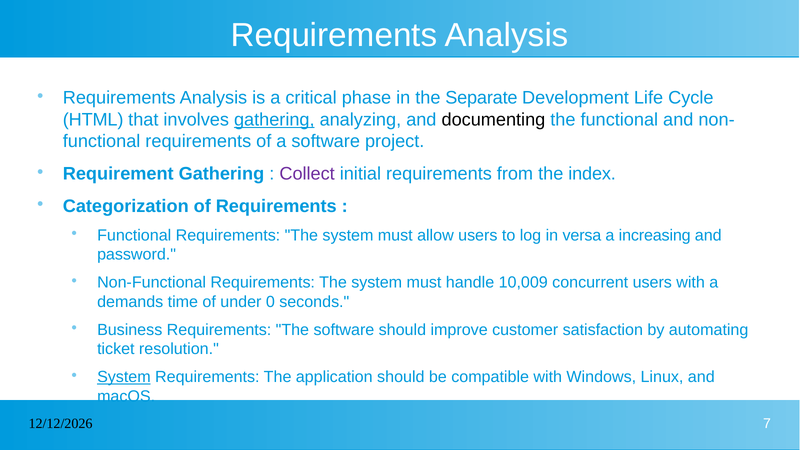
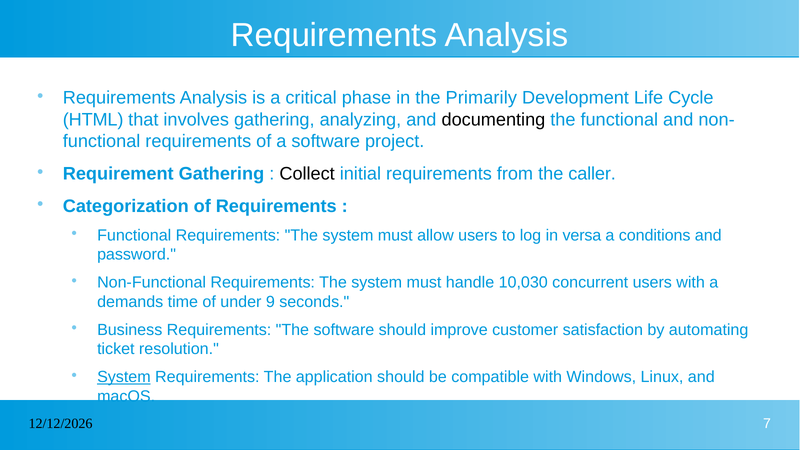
Separate: Separate -> Primarily (481, 98)
gathering underline: present -> none (274, 120)
Collect colour: purple -> black (307, 174)
index: index -> caller (592, 174)
increasing: increasing -> conditions (655, 235)
10,009: 10,009 -> 10,030 (523, 283)
0: 0 -> 9 (270, 302)
